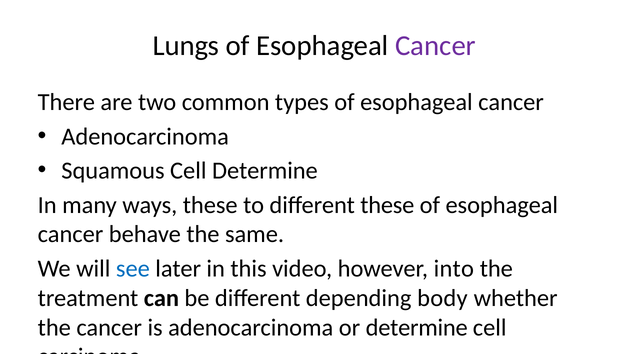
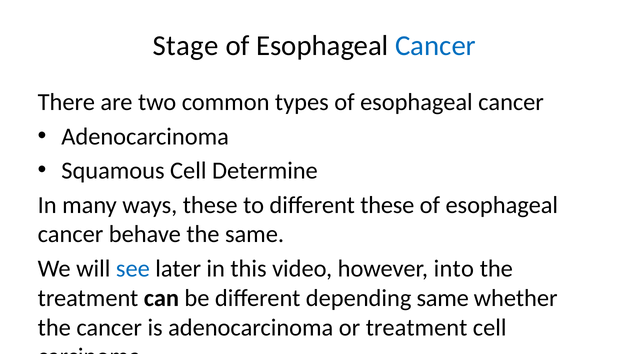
Lungs: Lungs -> Stage (186, 46)
Cancer colour: purple -> blue (435, 46)
depending body: body -> same (443, 298)
or determine: determine -> treatment (417, 327)
